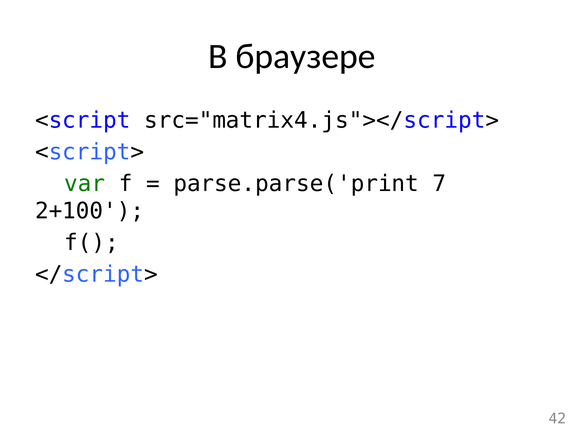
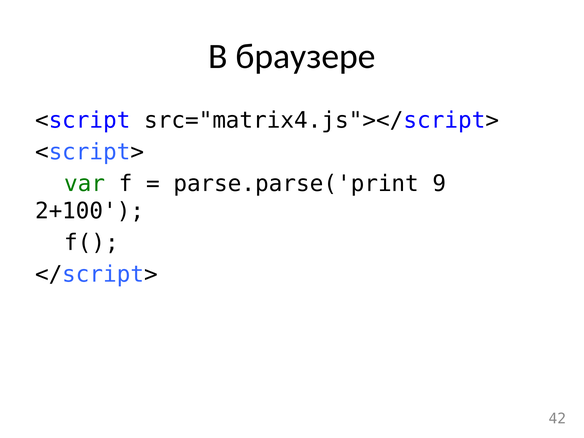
7: 7 -> 9 (439, 184)
